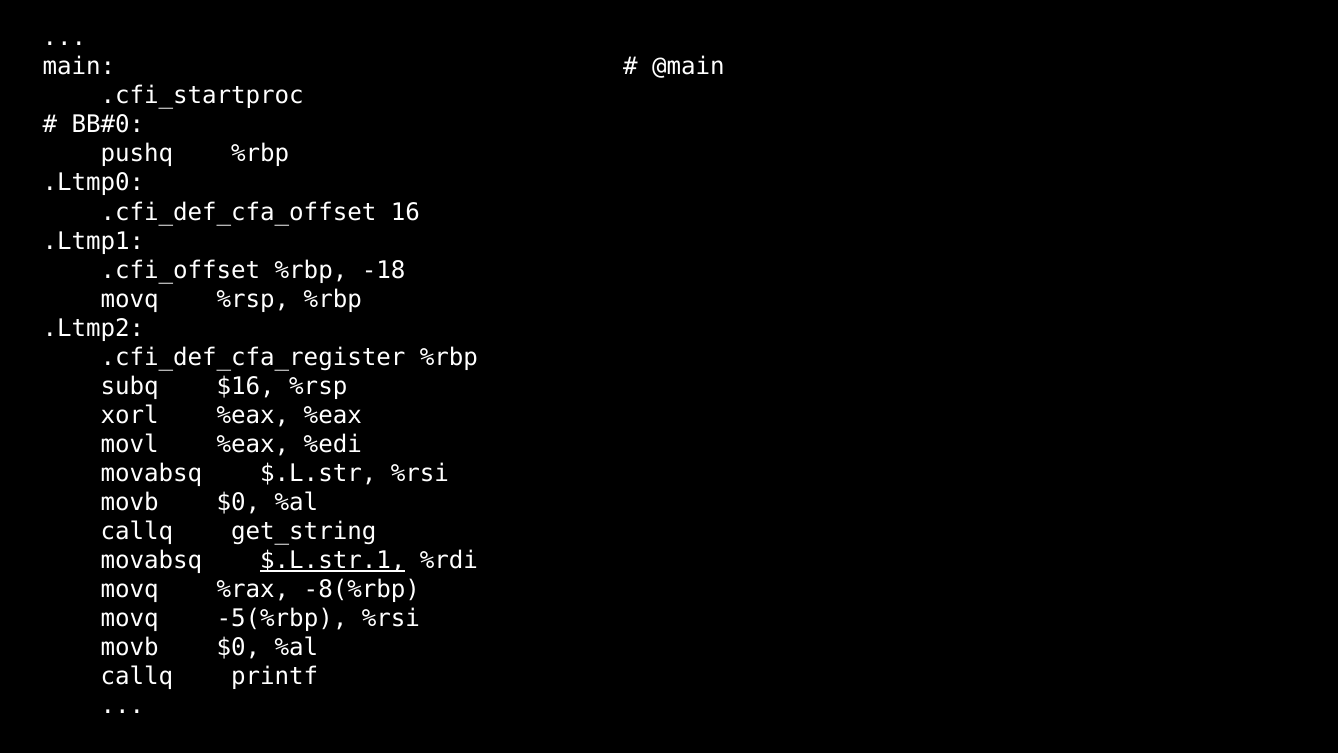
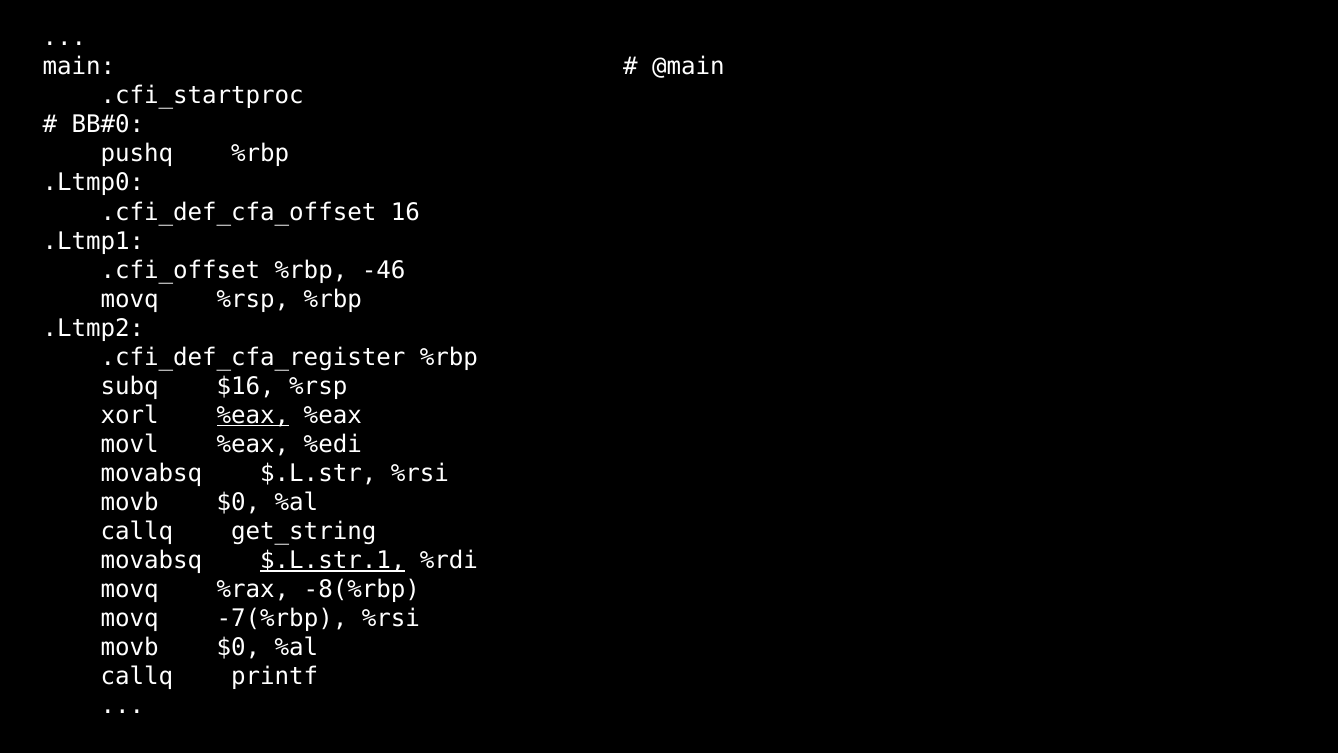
-18: -18 -> -46 (384, 270)
%eax underline: none -> present (253, 415)
-5(%rbp: -5(%rbp -> -7(%rbp (282, 618)
